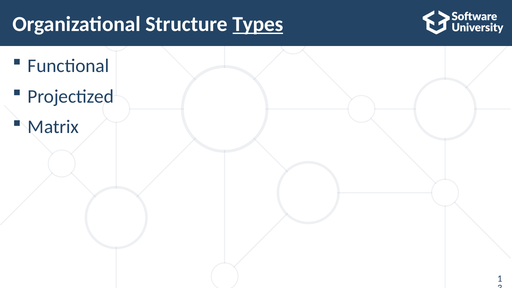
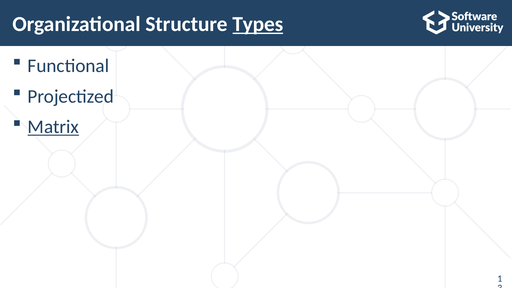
Matrix underline: none -> present (53, 127)
